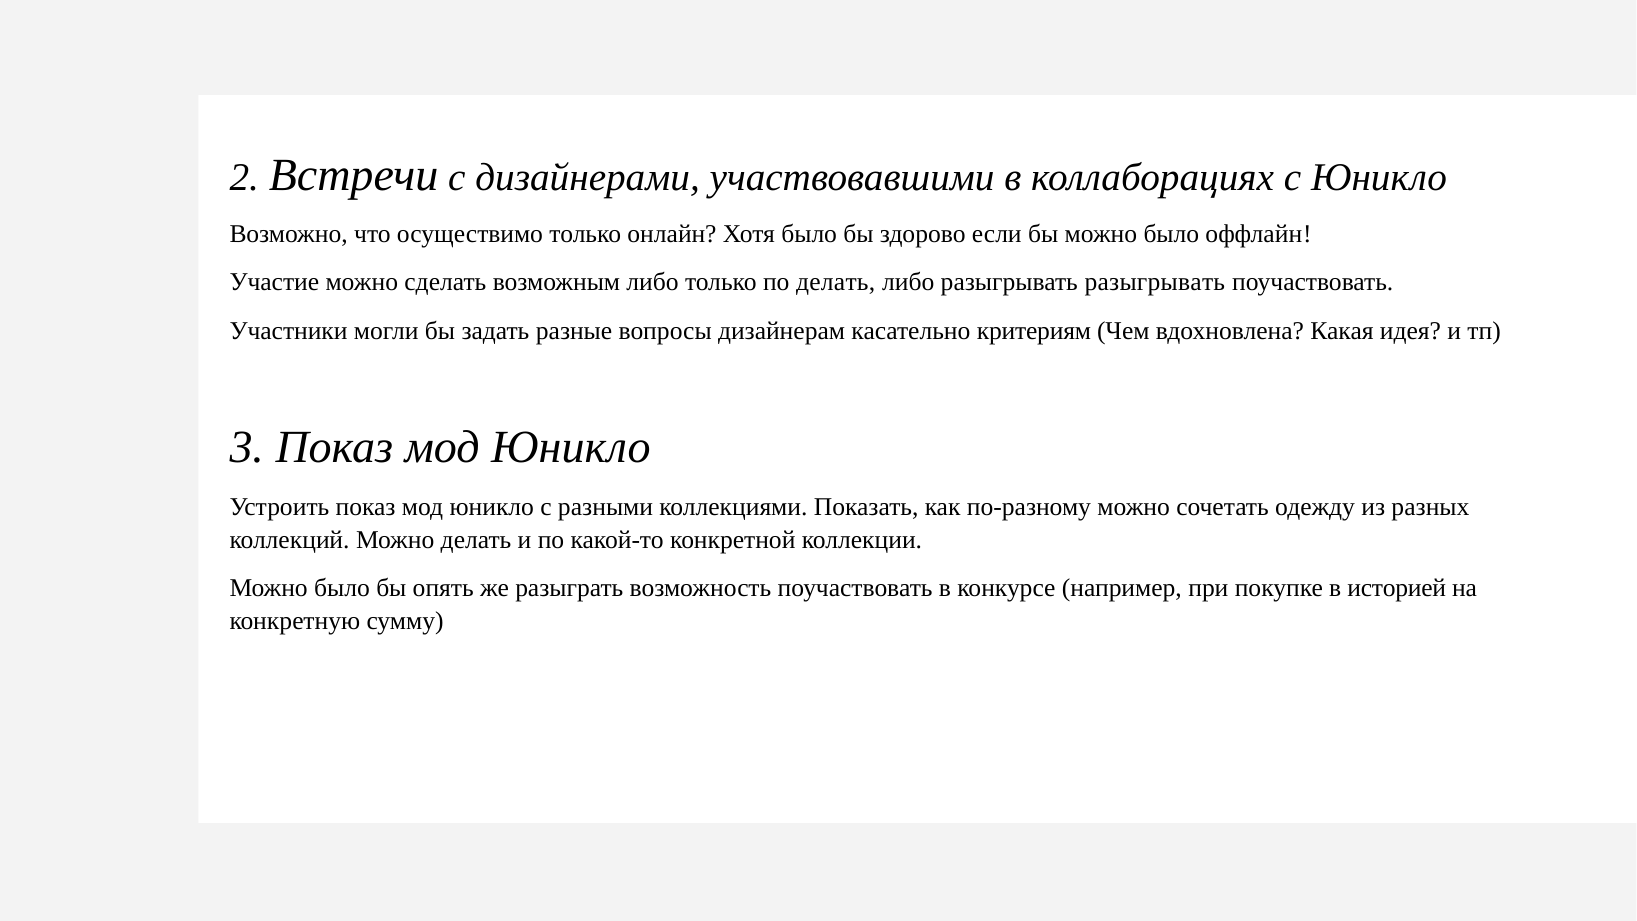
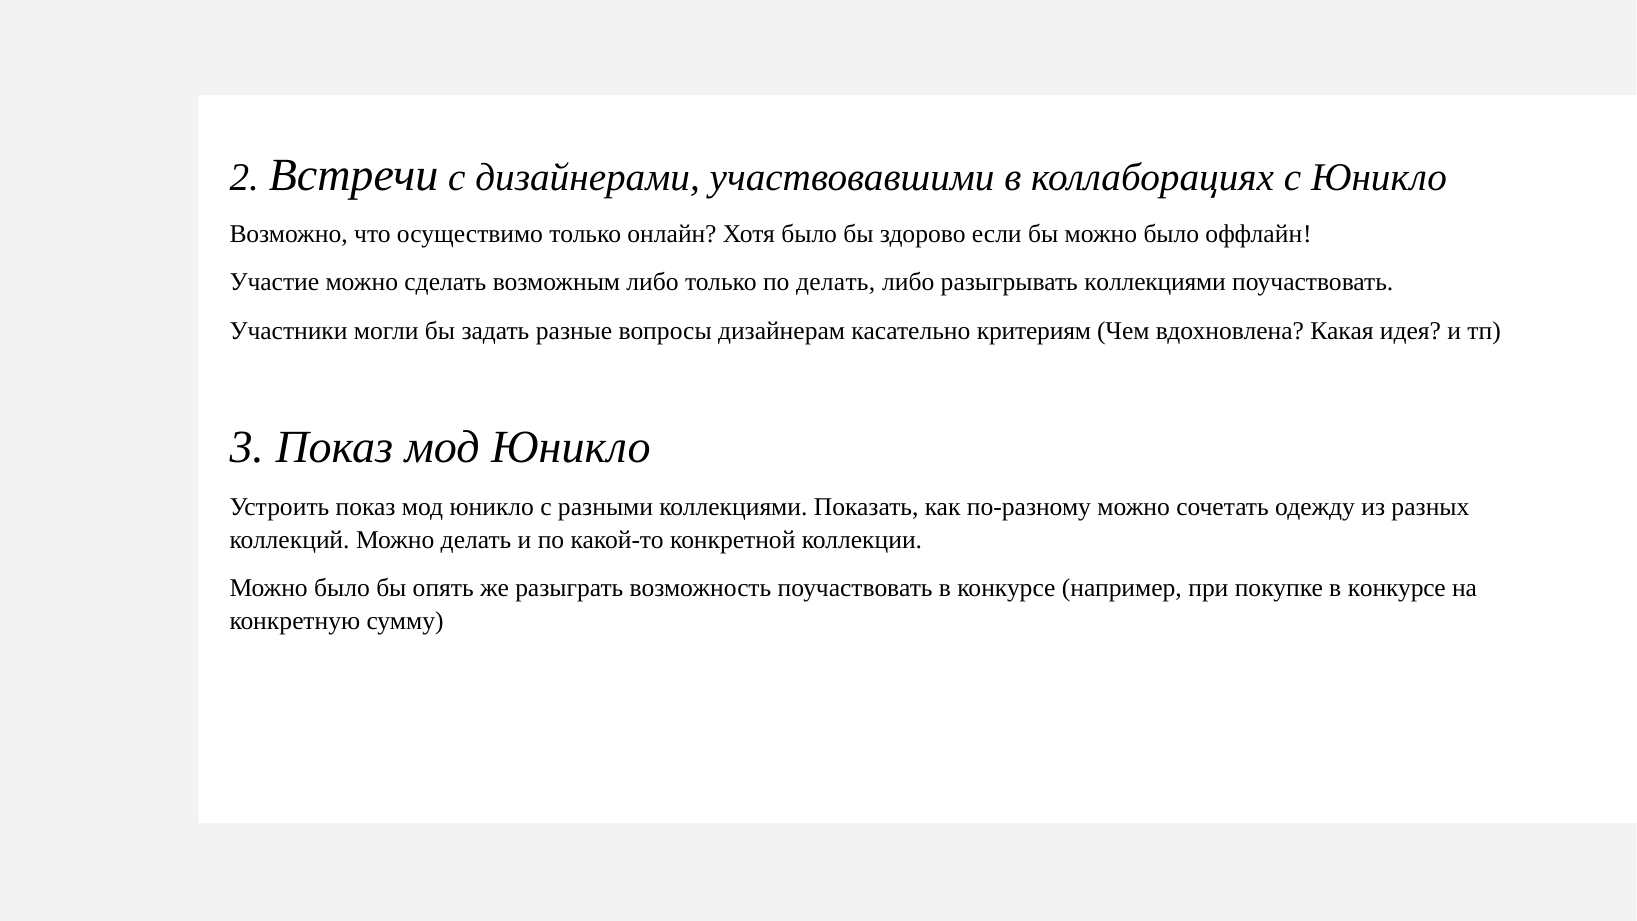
разыгрывать разыгрывать: разыгрывать -> коллекциями (1155, 282)
покупке в историей: историей -> конкурсе (1397, 588)
